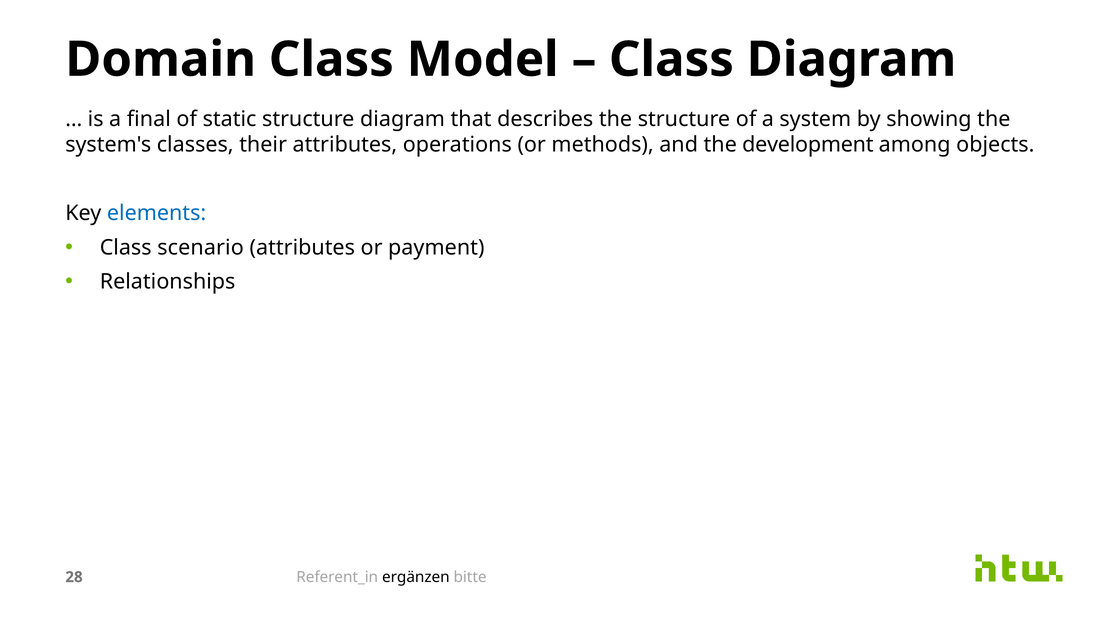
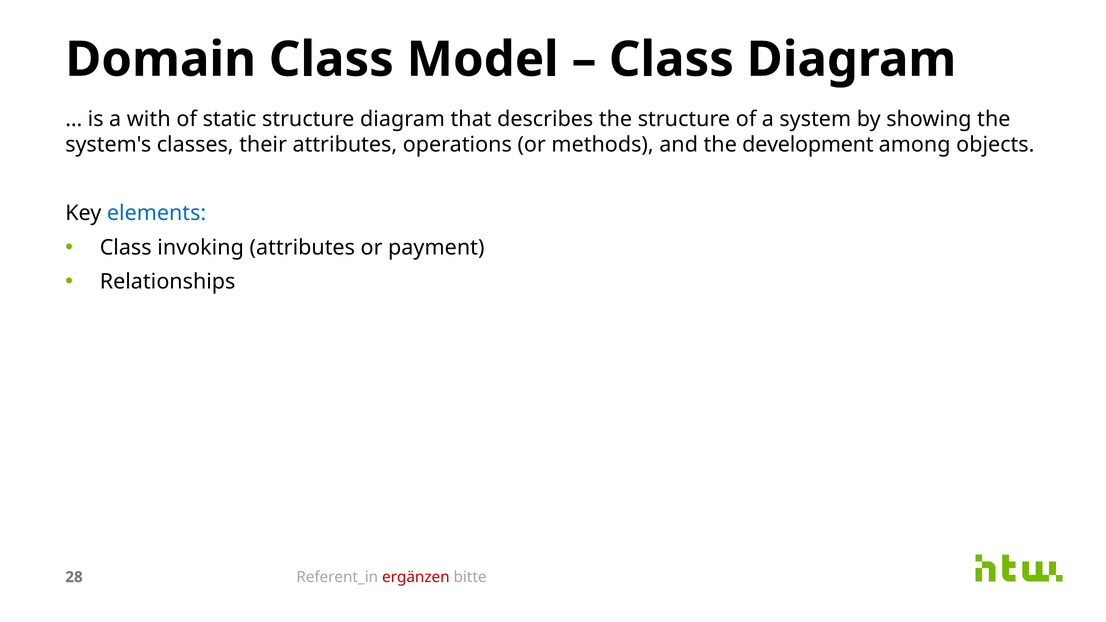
final: final -> with (149, 119)
scenario: scenario -> invoking (201, 248)
ergänzen colour: black -> red (416, 577)
